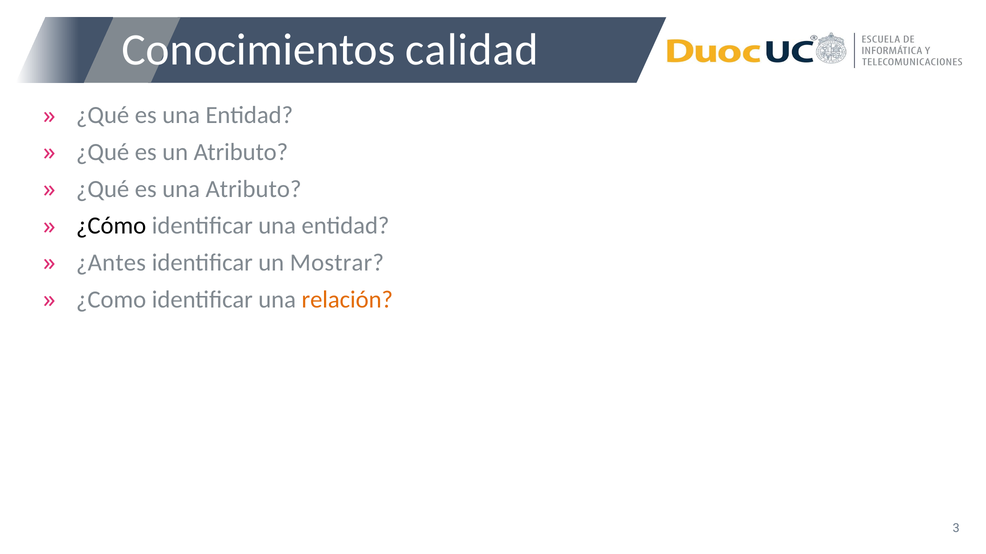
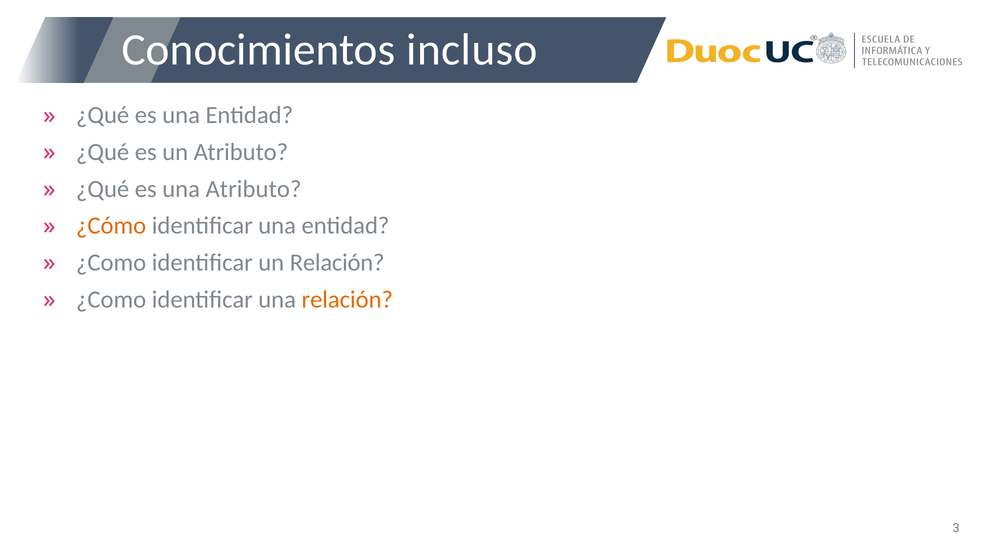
calidad: calidad -> incluso (472, 50)
¿Cómo colour: black -> orange (111, 226)
¿Antes: ¿Antes -> ¿Como (111, 263)
un Mostrar: Mostrar -> Relación (337, 263)
